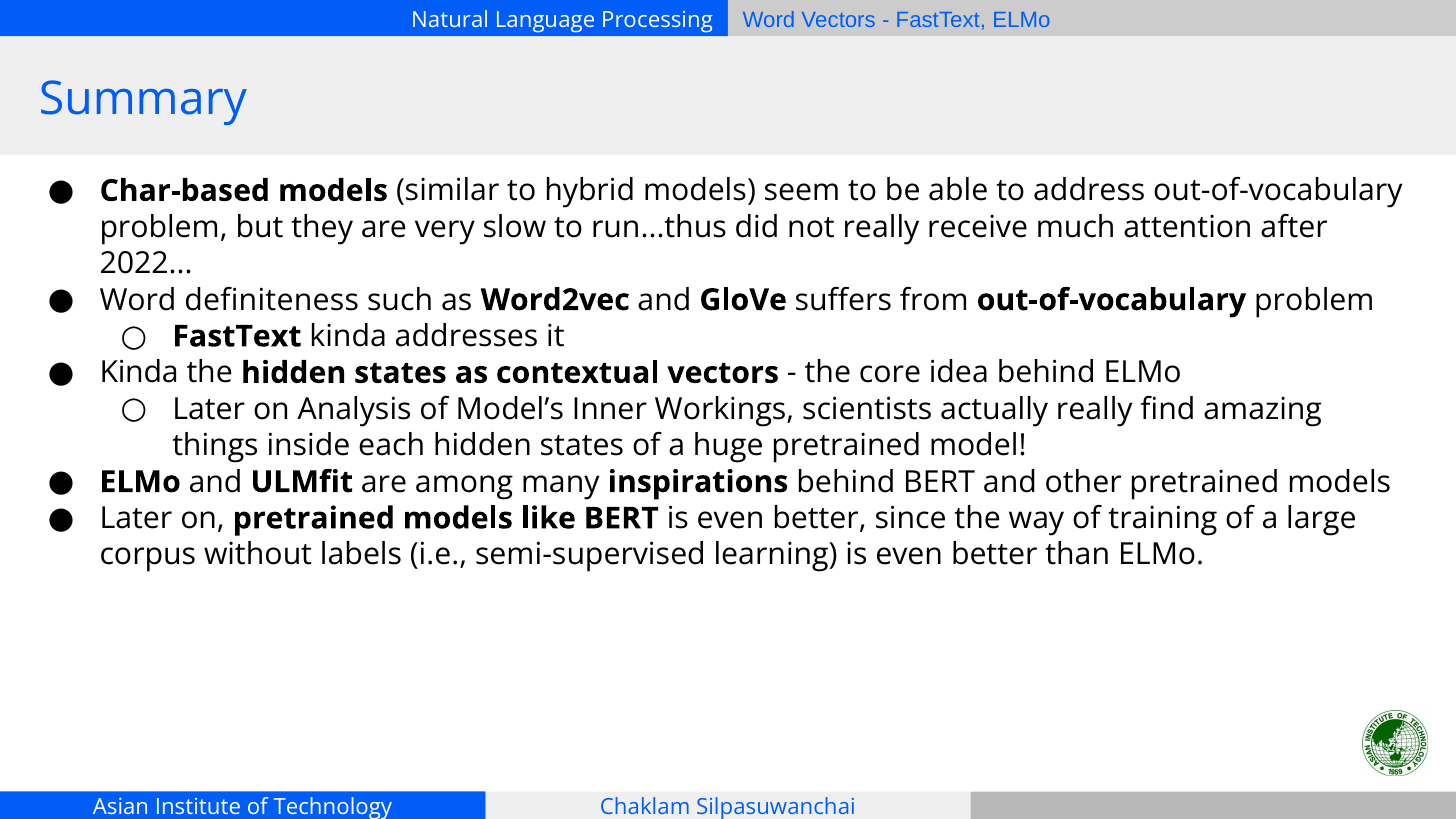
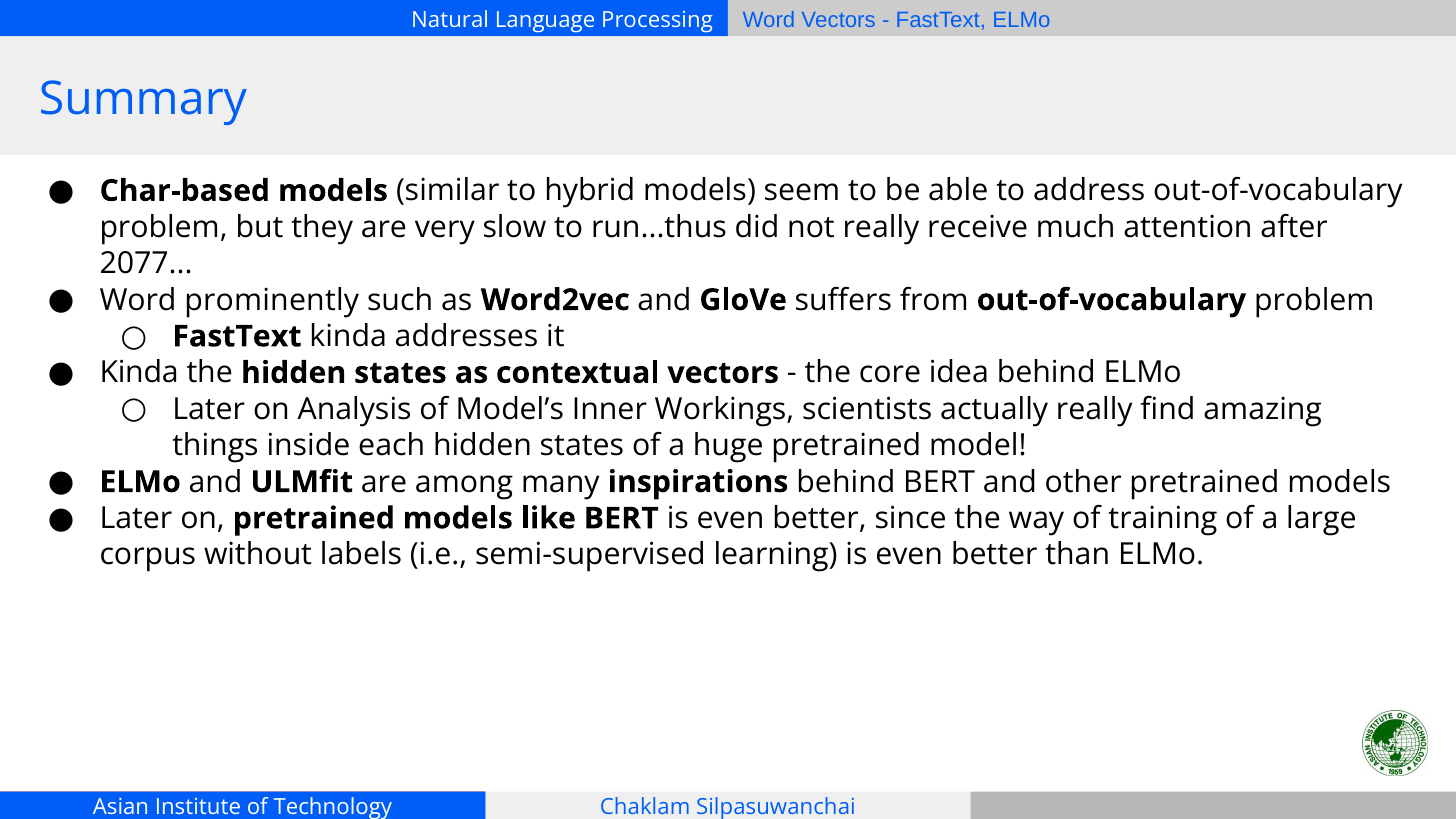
2022: 2022 -> 2077 (146, 264)
definiteness: definiteness -> prominently (272, 300)
